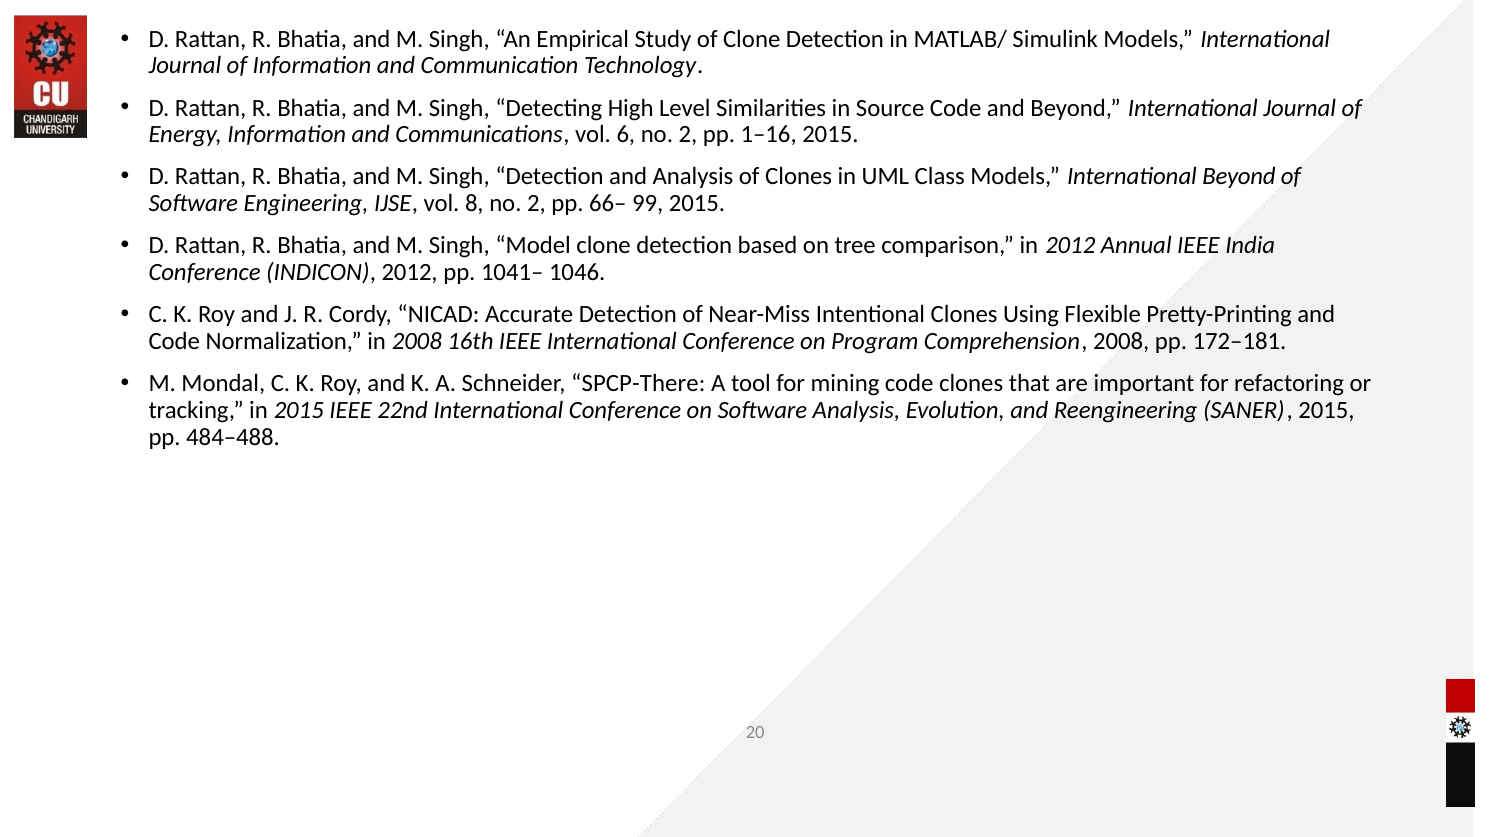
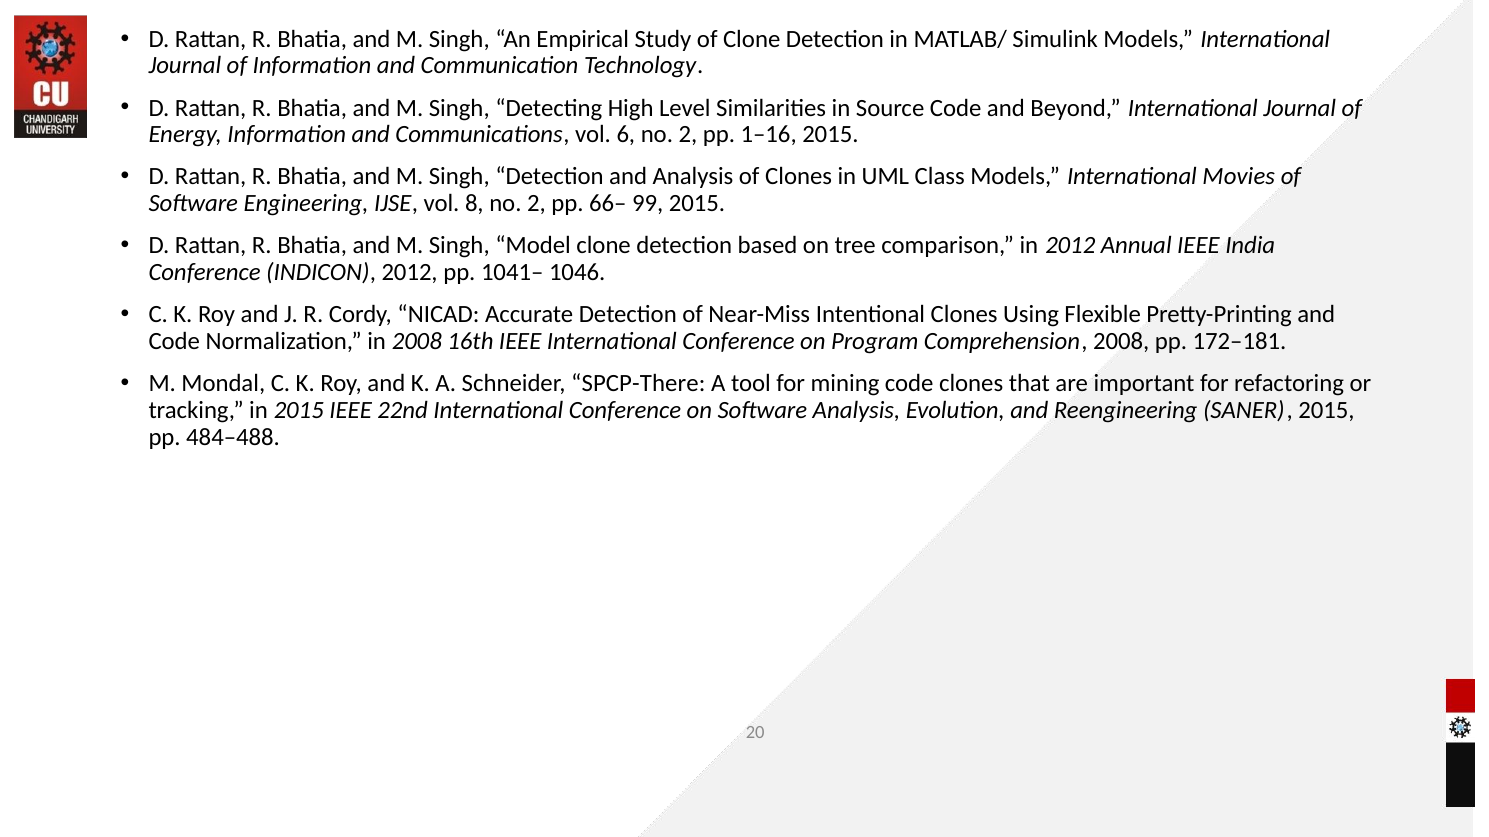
International Beyond: Beyond -> Movies (1239, 177)
